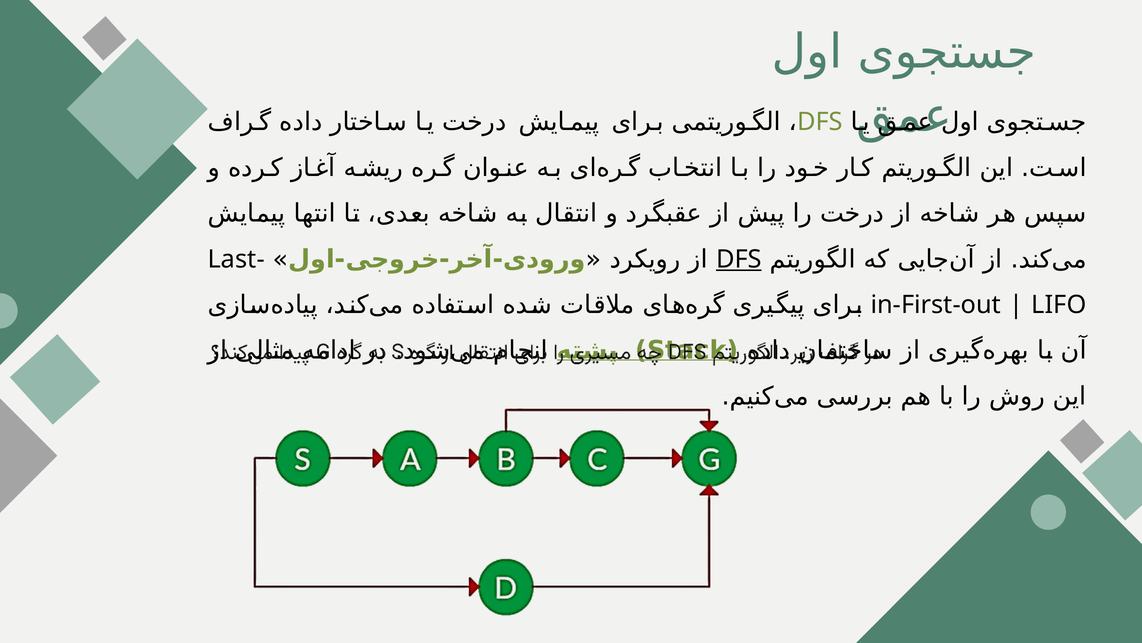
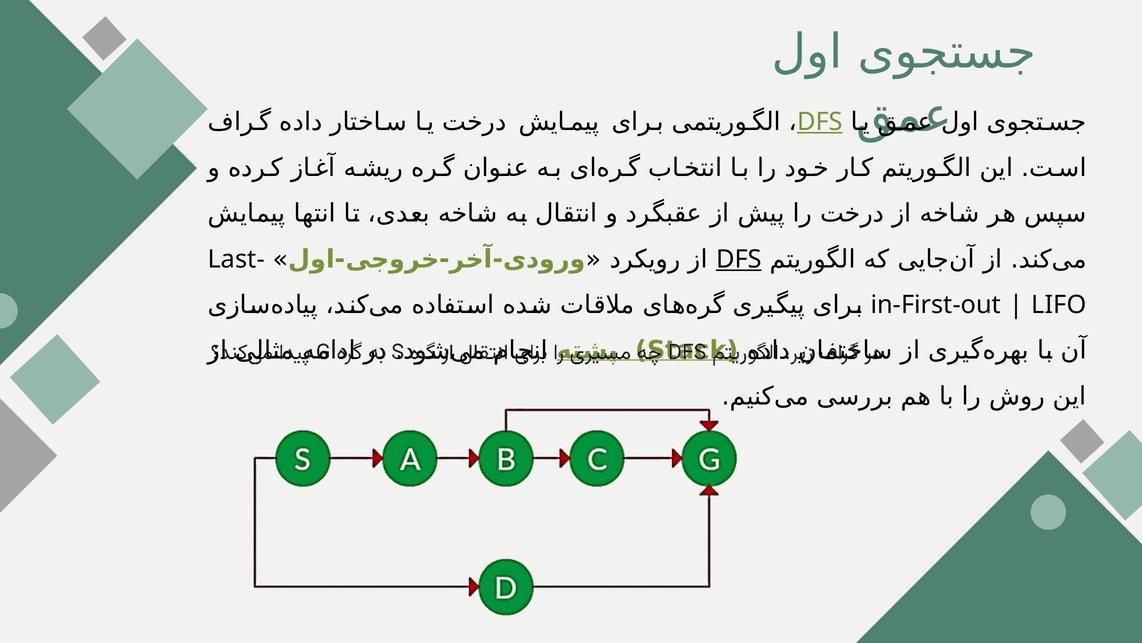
DFS underline: none -> present (820, 122)
